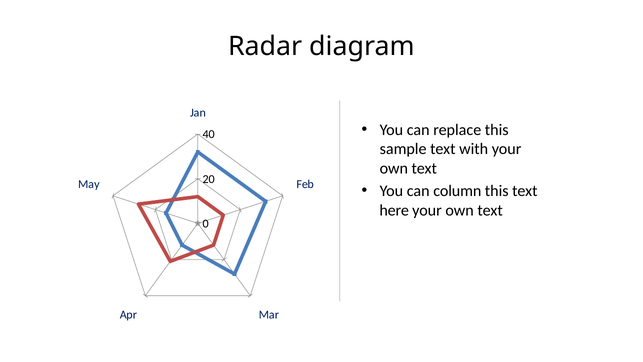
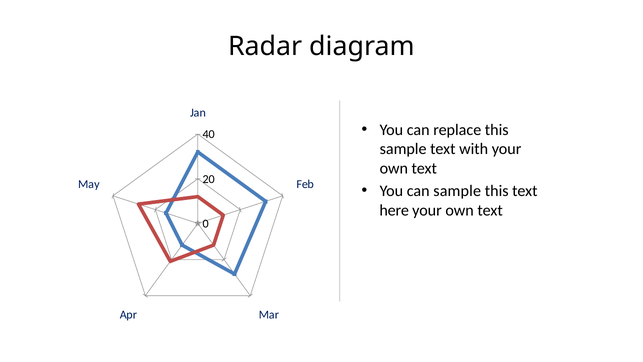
can column: column -> sample (457, 191)
